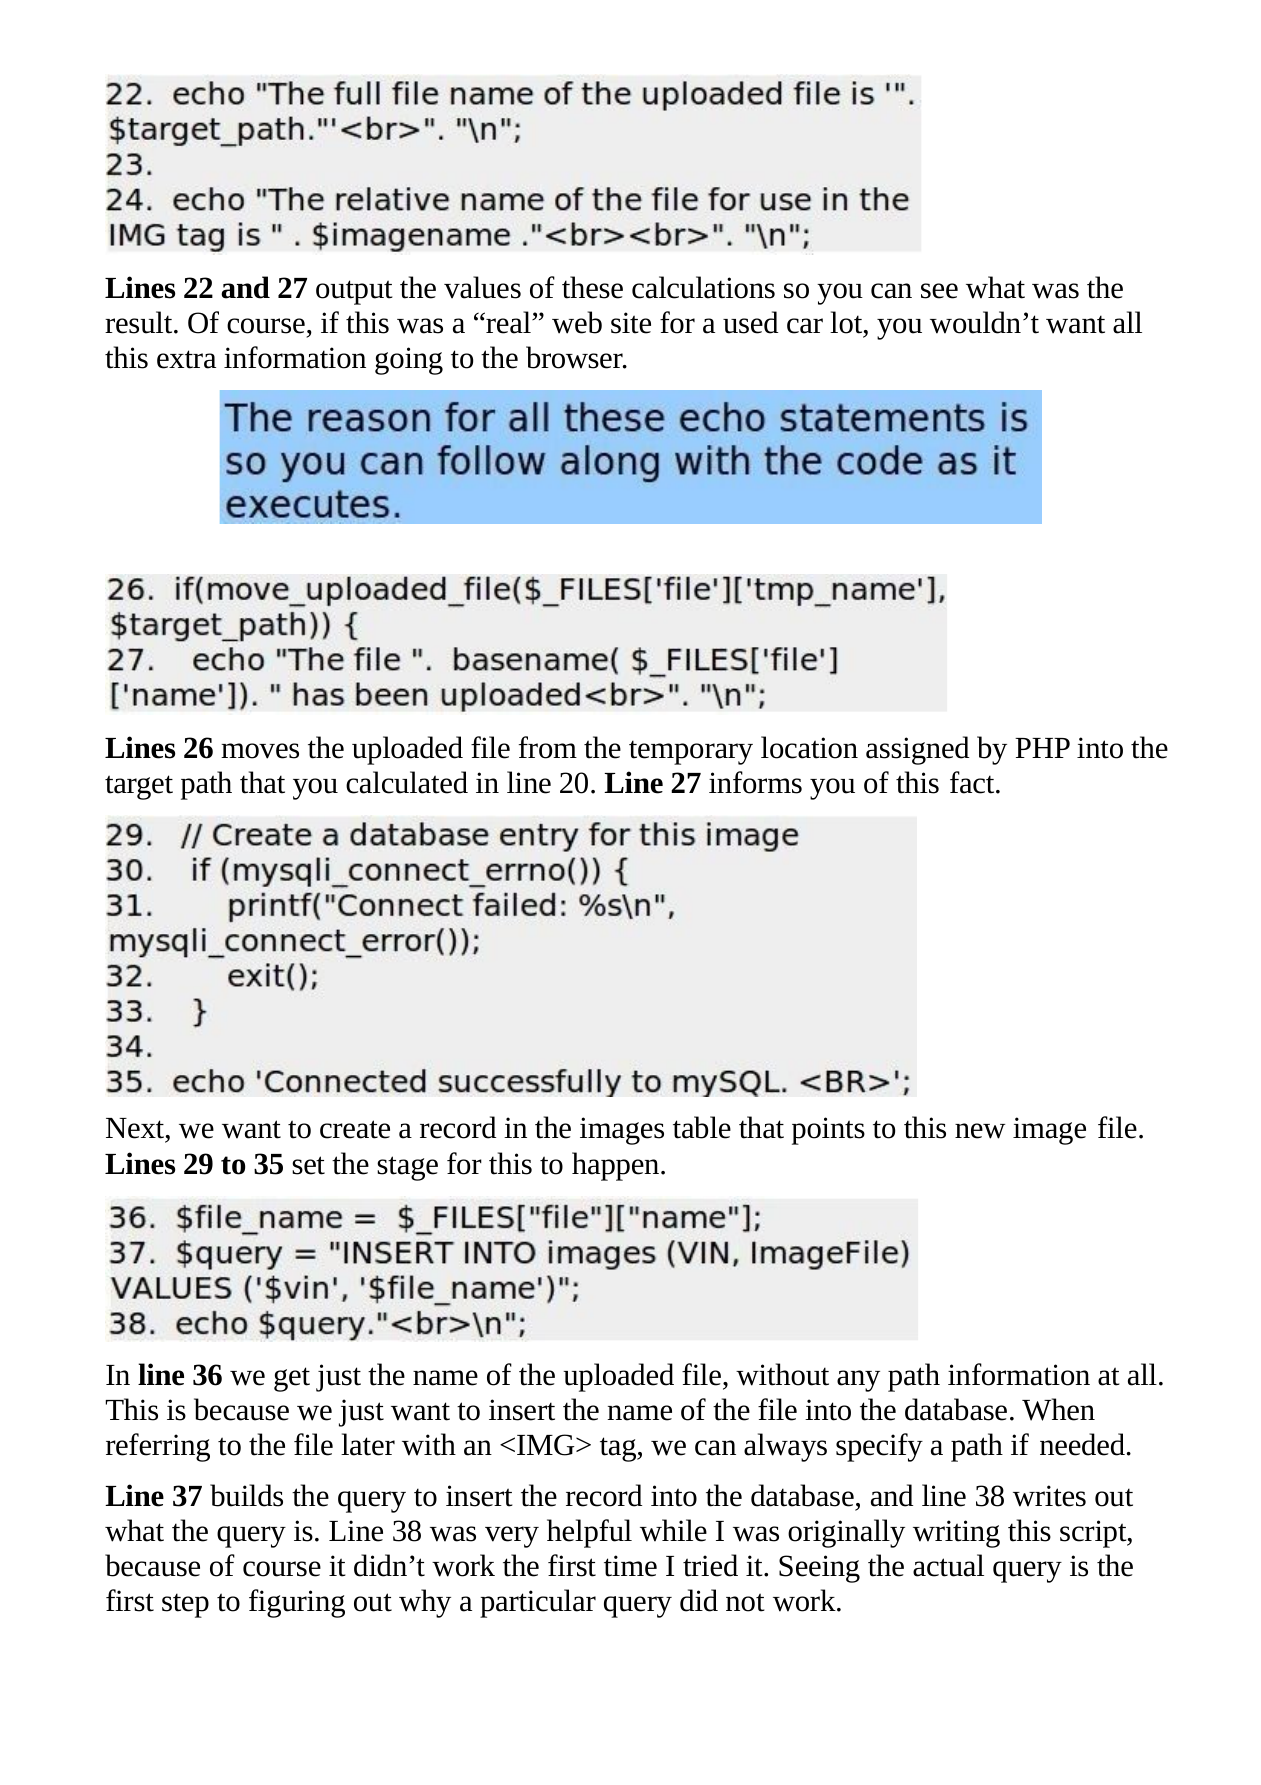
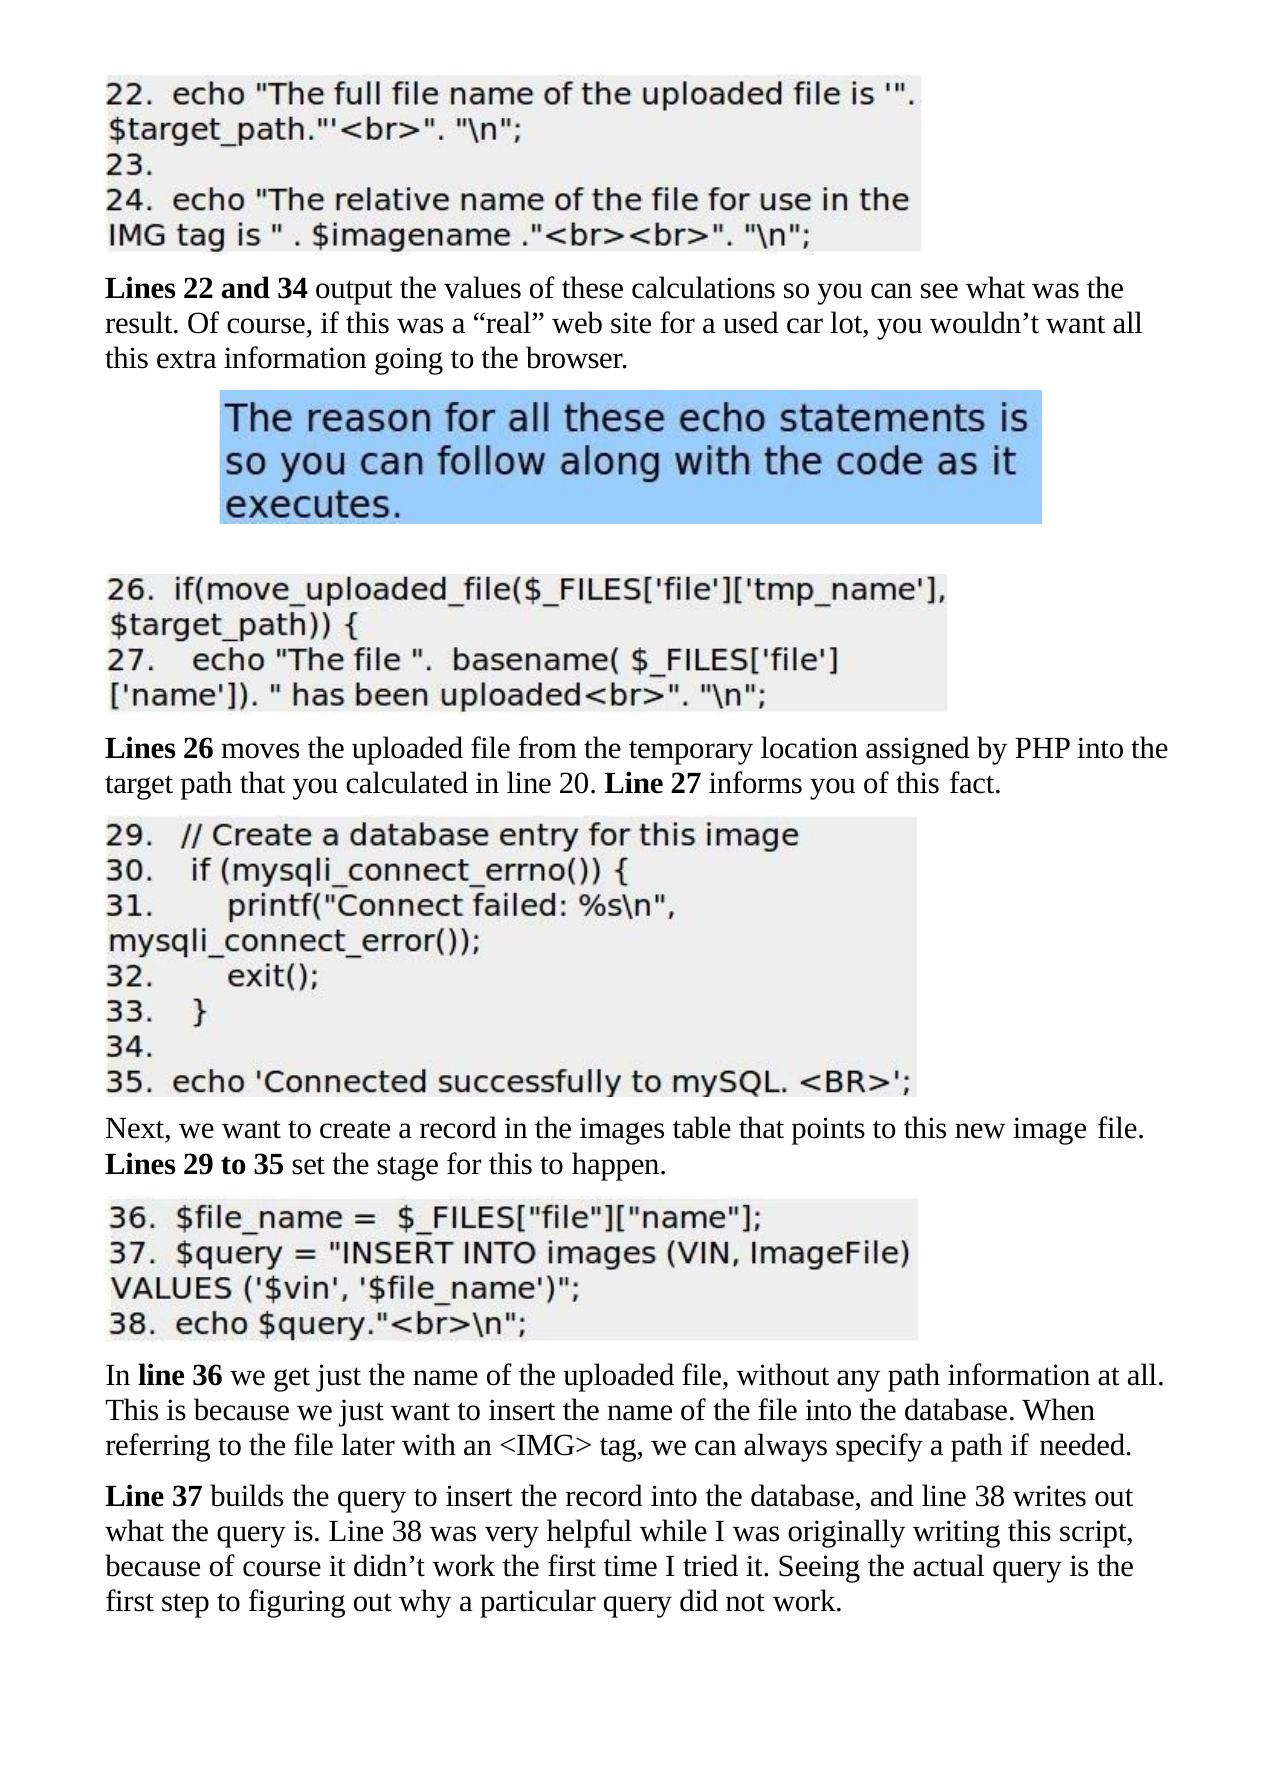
and 27: 27 -> 34 (293, 288)
